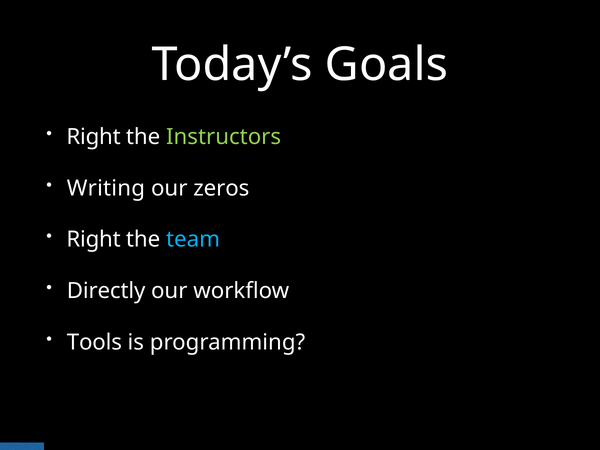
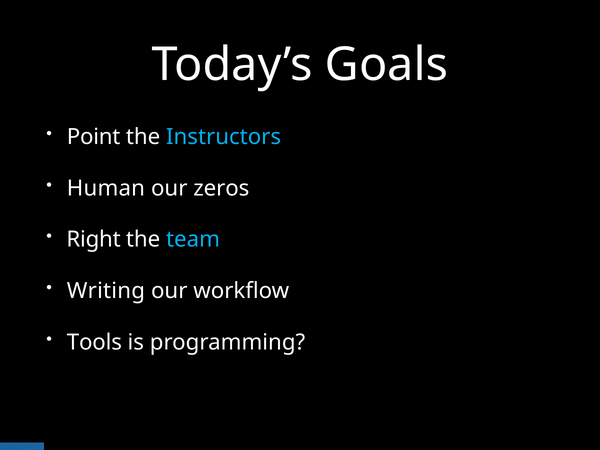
Right: Right -> Point (94, 137)
Instructors colour: light green -> light blue (224, 137)
Writing: Writing -> Human (106, 188)
Directly: Directly -> Writing (106, 291)
